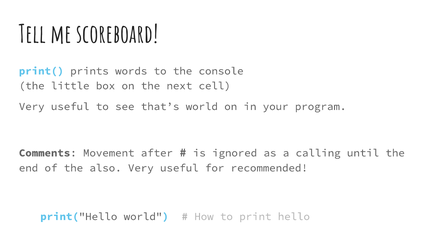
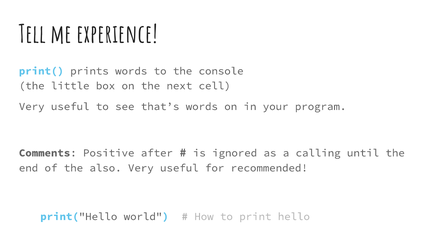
scoreboard: scoreboard -> experience (117, 35)
that’s world: world -> words (202, 106)
Movement: Movement -> Positive (109, 153)
